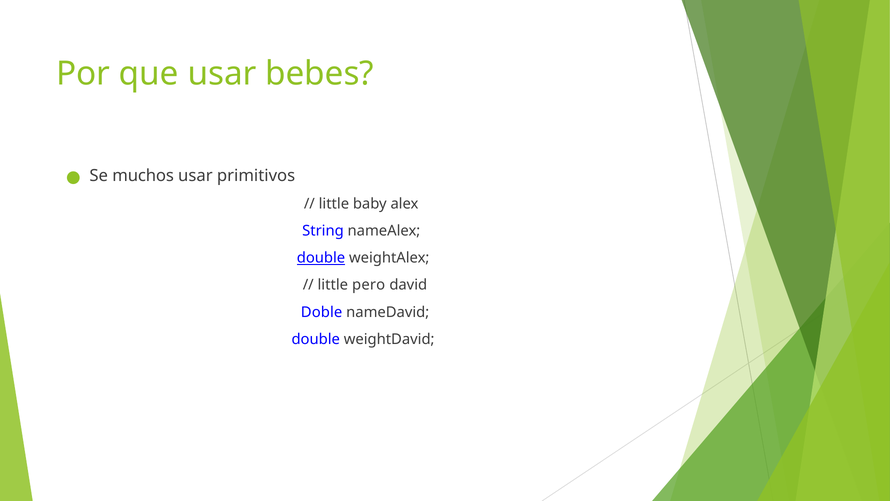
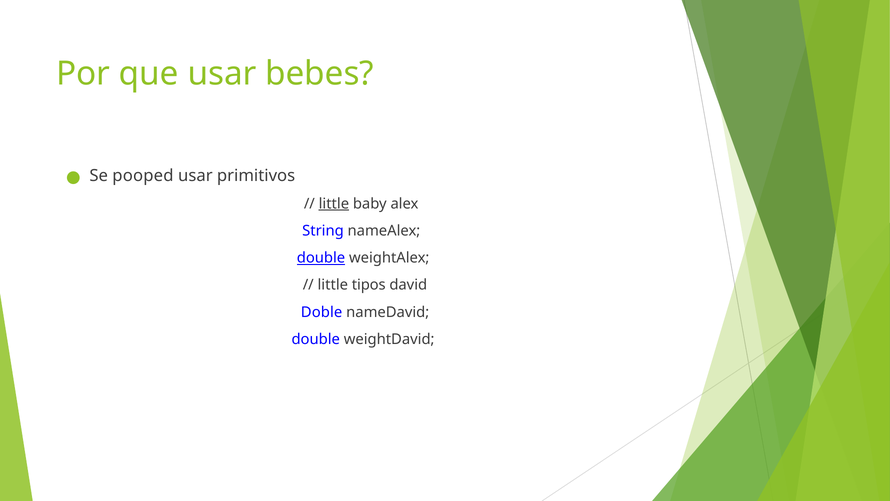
muchos: muchos -> pooped (143, 176)
little underline: none -> present (334, 204)
pero: pero -> tipos (369, 285)
